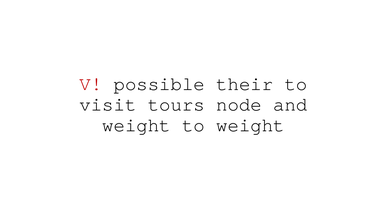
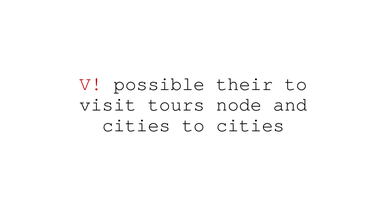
weight: weight -> cities (136, 125)
to weight: weight -> cities (250, 125)
